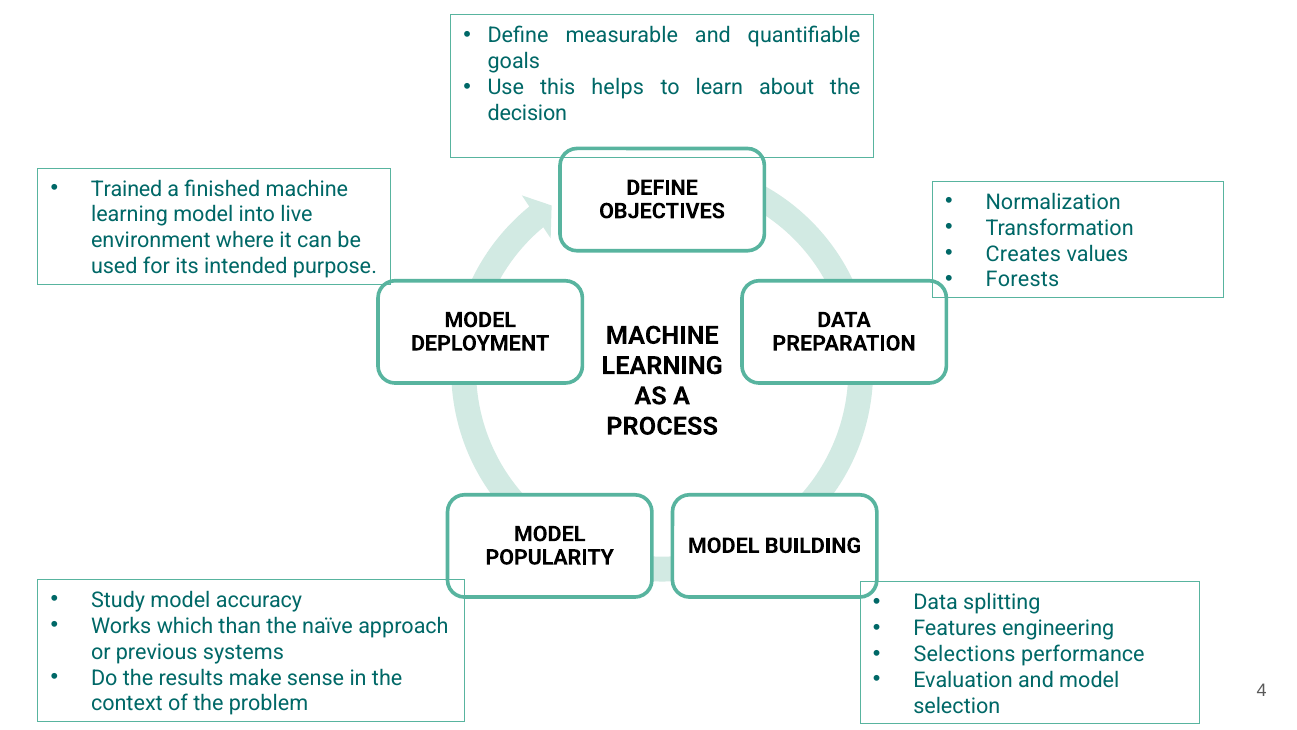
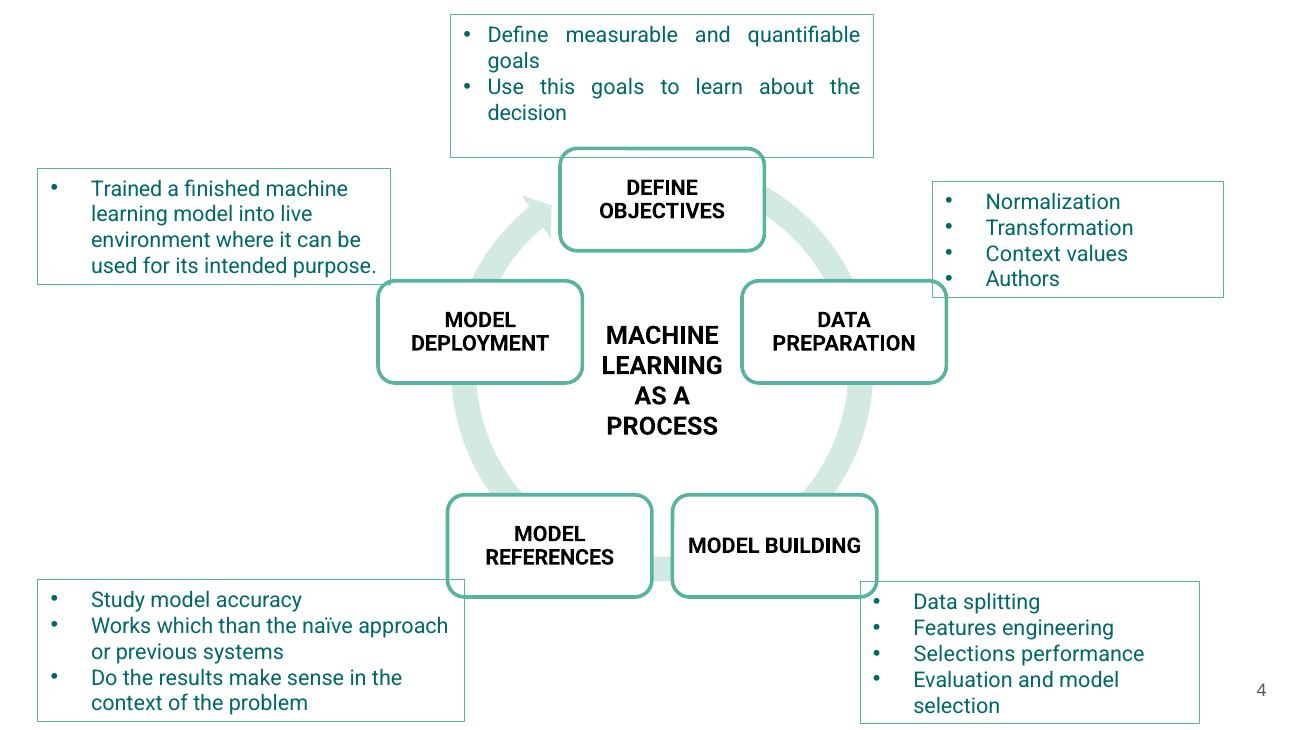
this helps: helps -> goals (618, 87)
Creates: Creates -> Context (1023, 254)
Forests: Forests -> Authors (1023, 280)
POPULARITY: POPULARITY -> REFERENCES (550, 557)
